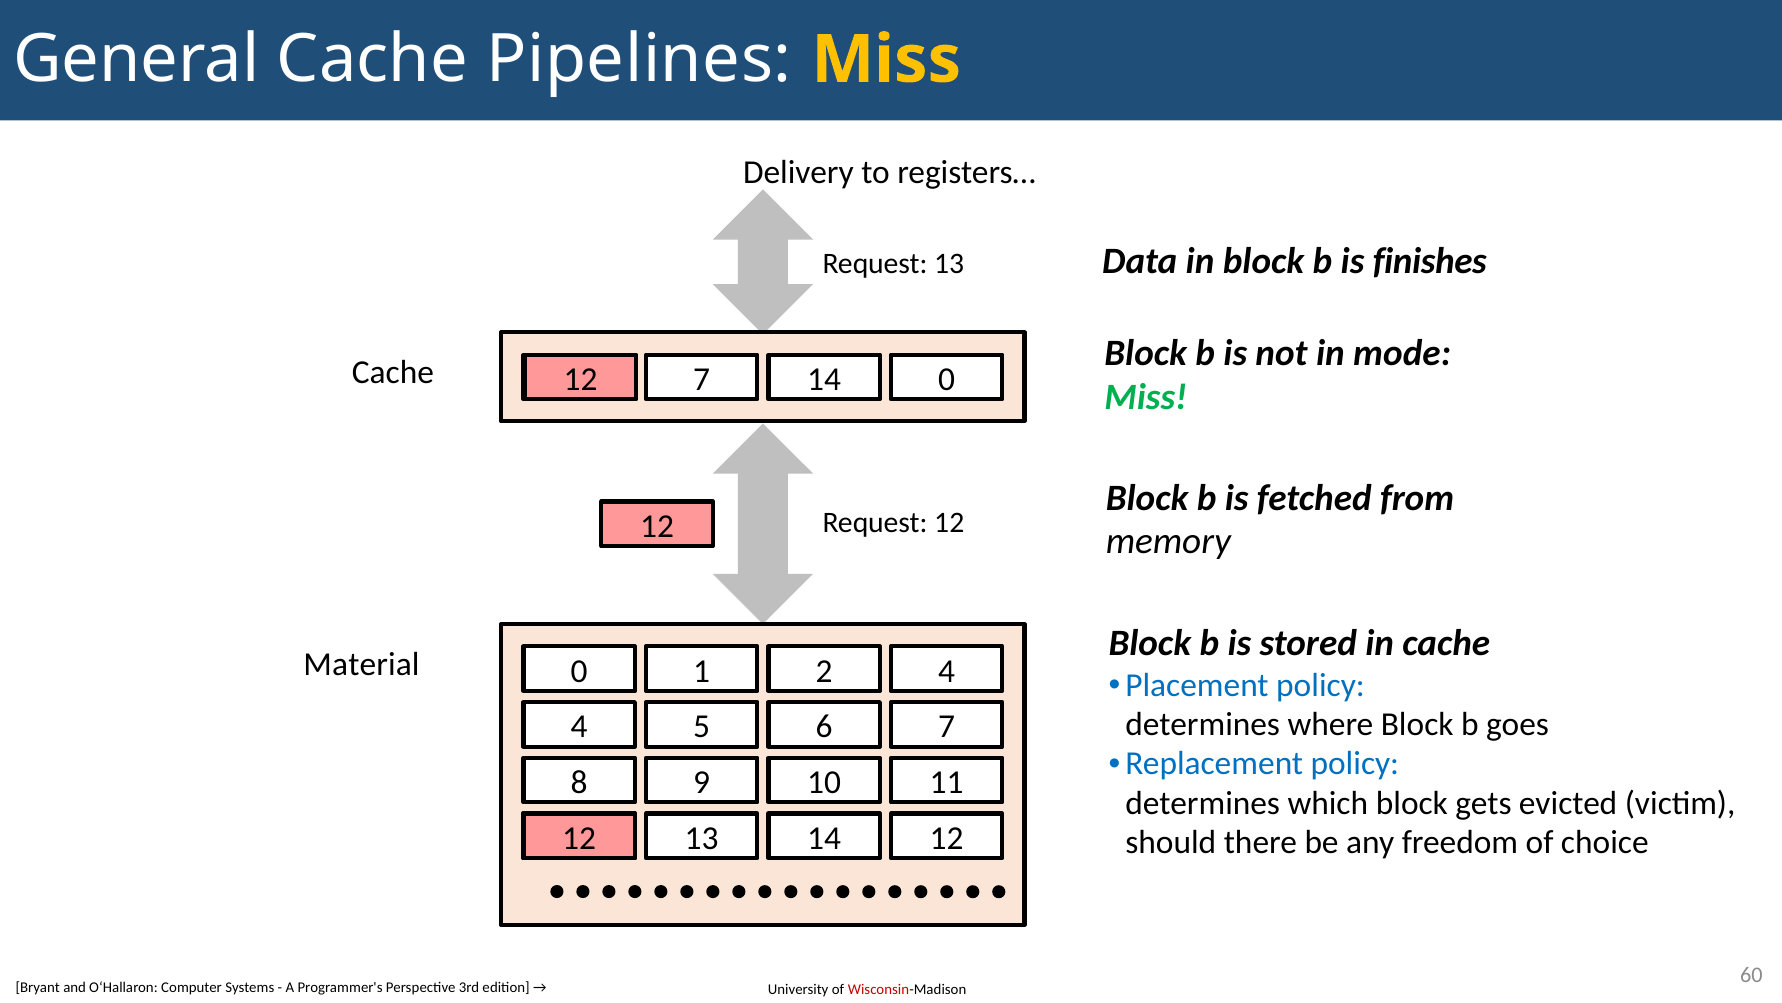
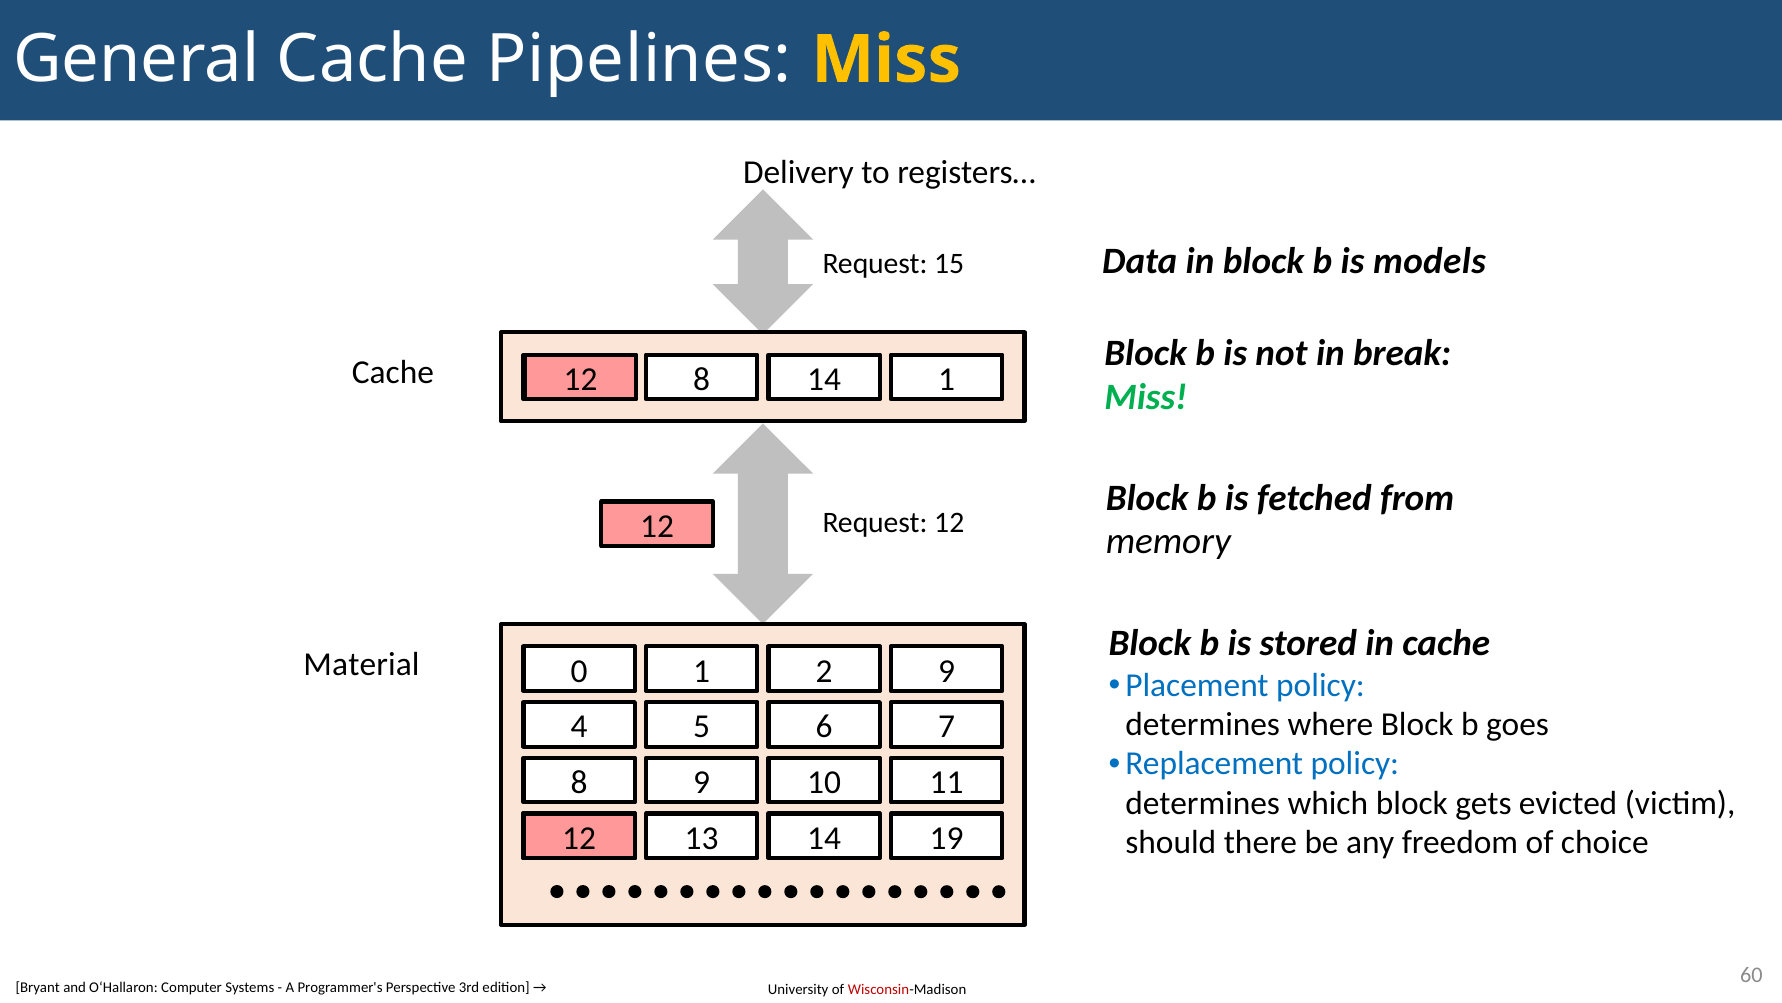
finishes: finishes -> models (1429, 261)
Request 13: 13 -> 15 (949, 263)
mode: mode -> break (1402, 353)
7: 7 -> 8 (702, 379)
14 0: 0 -> 1 (947, 379)
2 4: 4 -> 9 (947, 671)
14 12: 12 -> 19 (947, 838)
